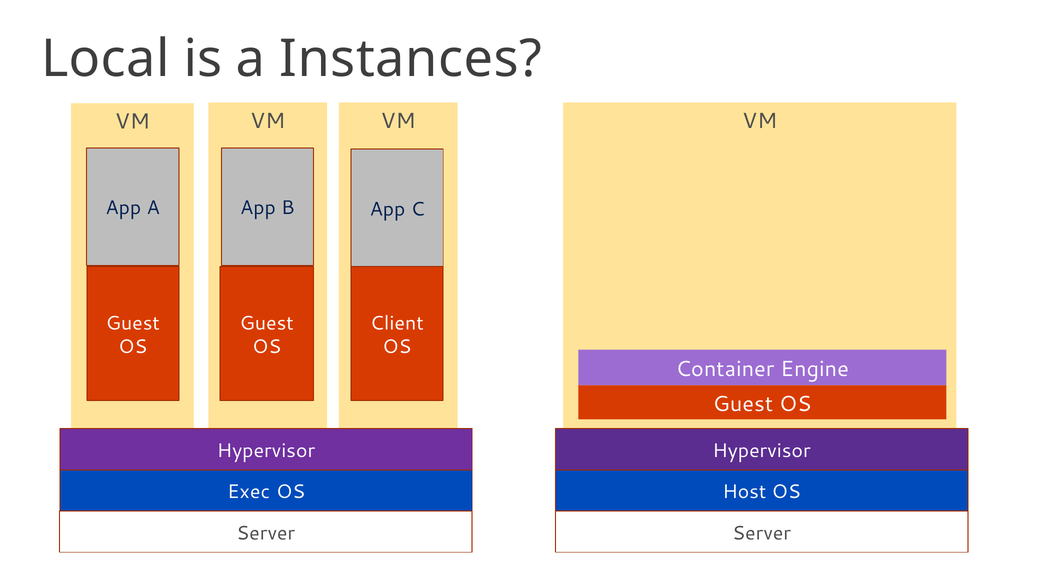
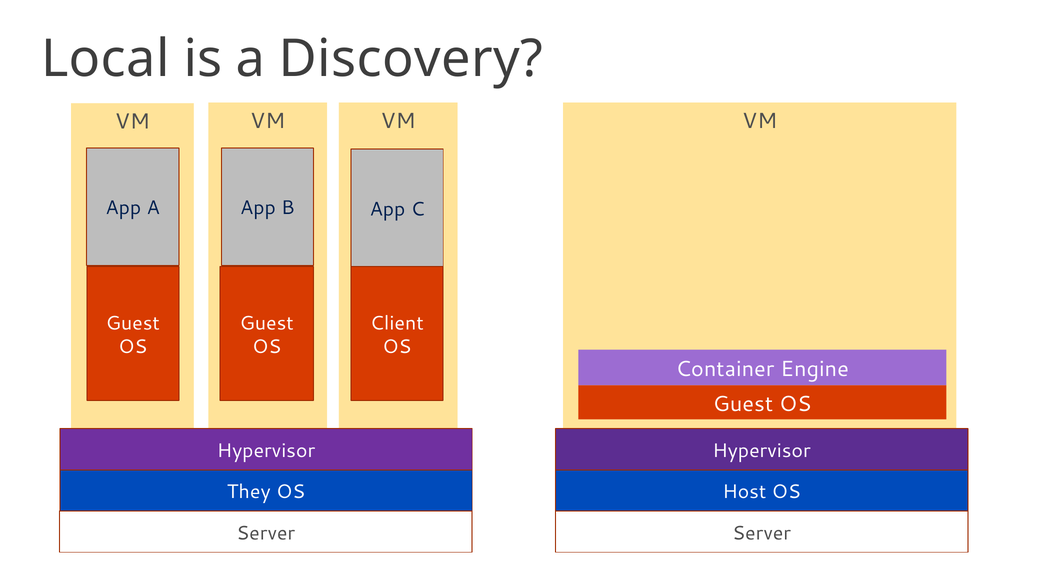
Instances: Instances -> Discovery (411, 59)
Exec: Exec -> They (249, 492)
